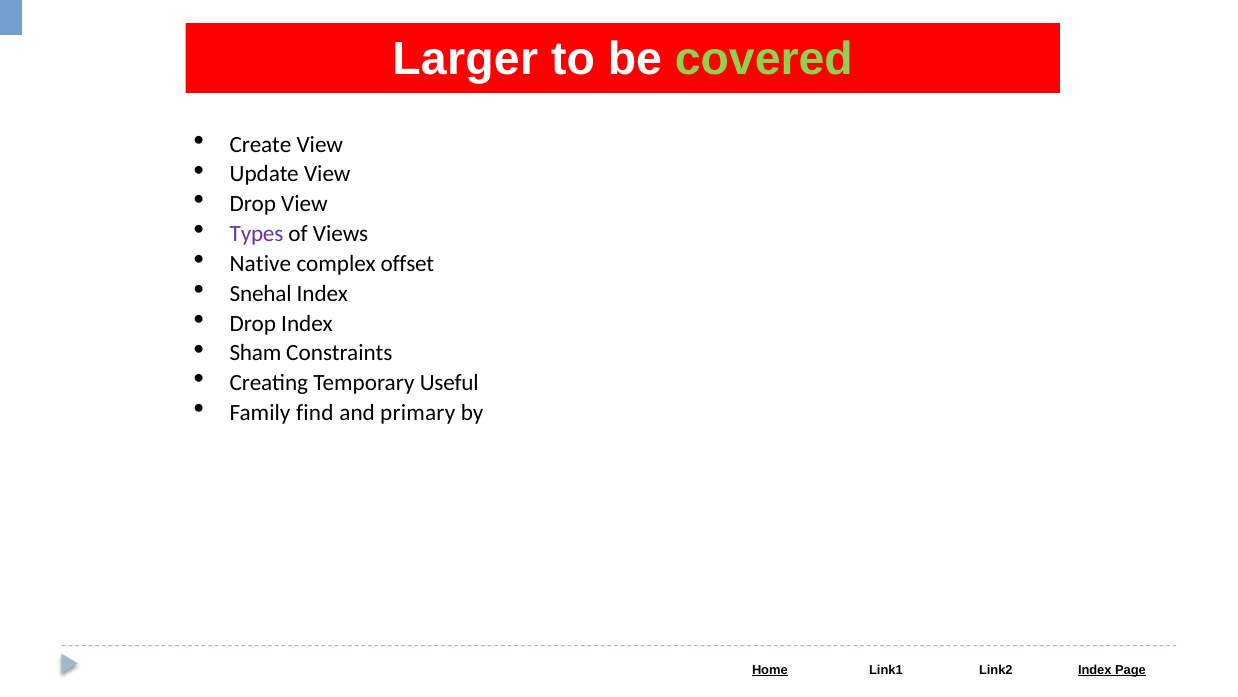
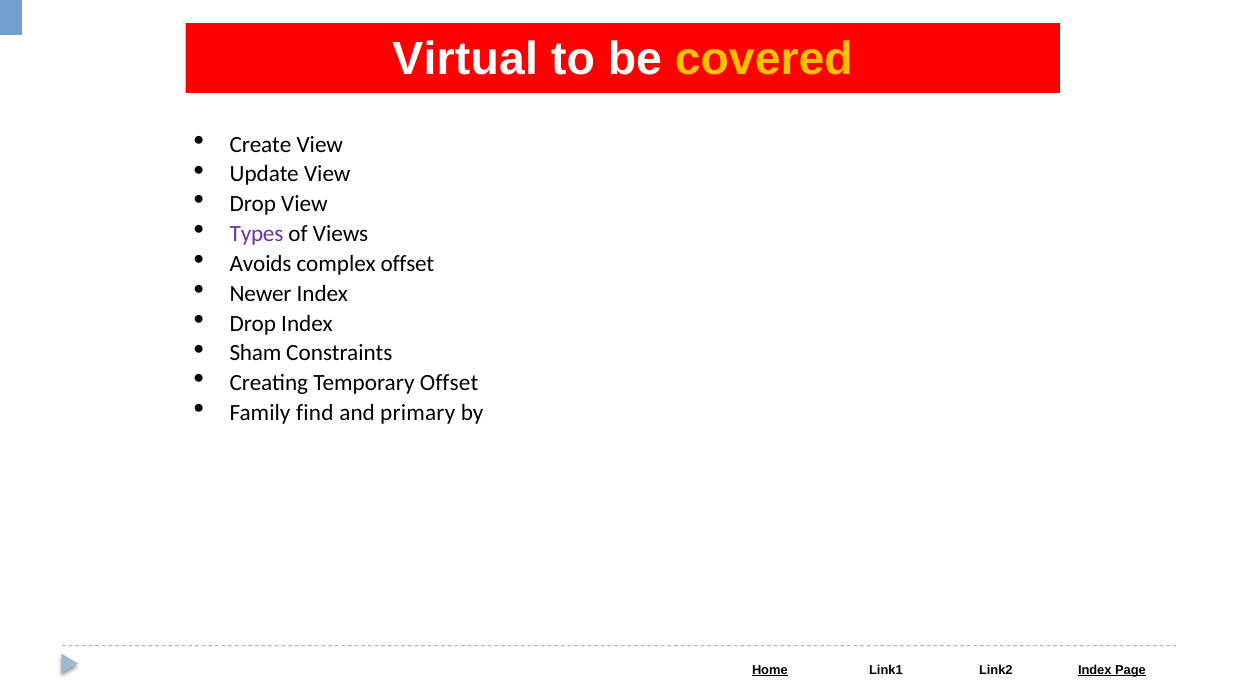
Larger: Larger -> Virtual (465, 59)
covered colour: light green -> yellow (764, 59)
Native: Native -> Avoids (261, 263)
Snehal: Snehal -> Newer (261, 293)
Temporary Useful: Useful -> Offset (449, 383)
